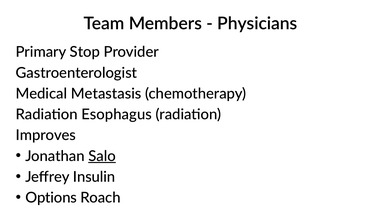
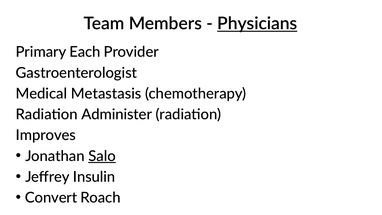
Physicians underline: none -> present (257, 24)
Stop: Stop -> Each (85, 52)
Esophagus: Esophagus -> Administer (117, 114)
Options: Options -> Convert (51, 198)
